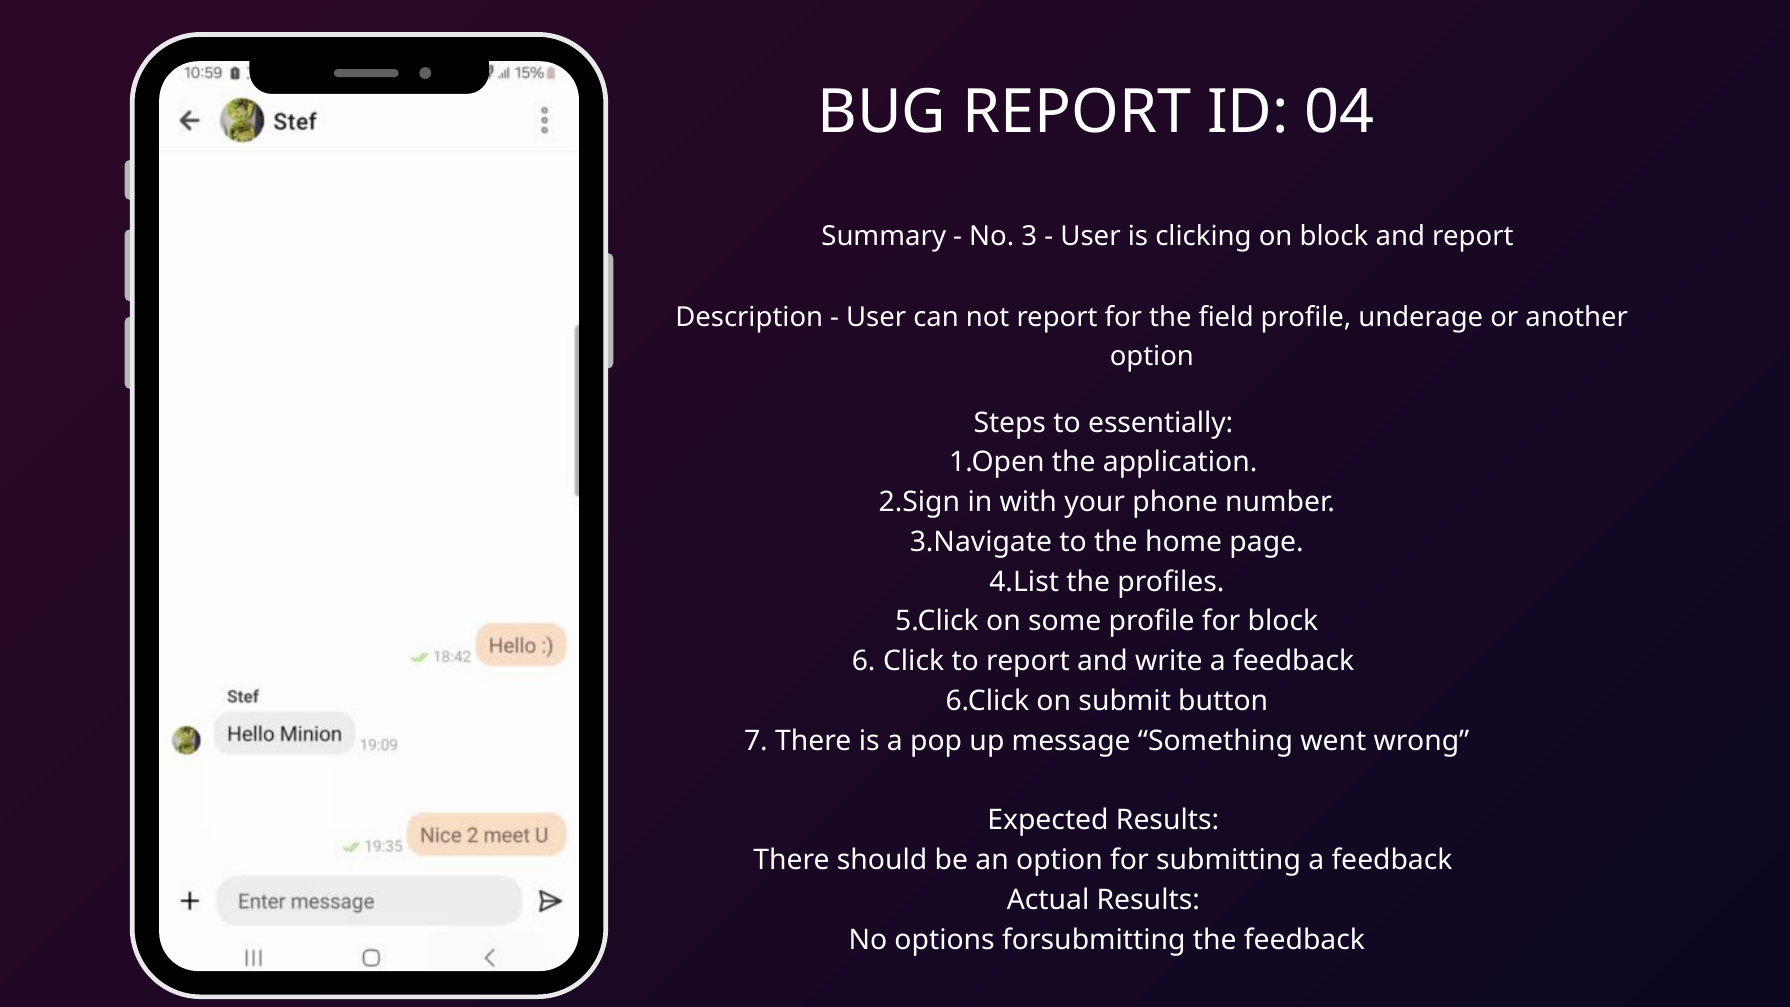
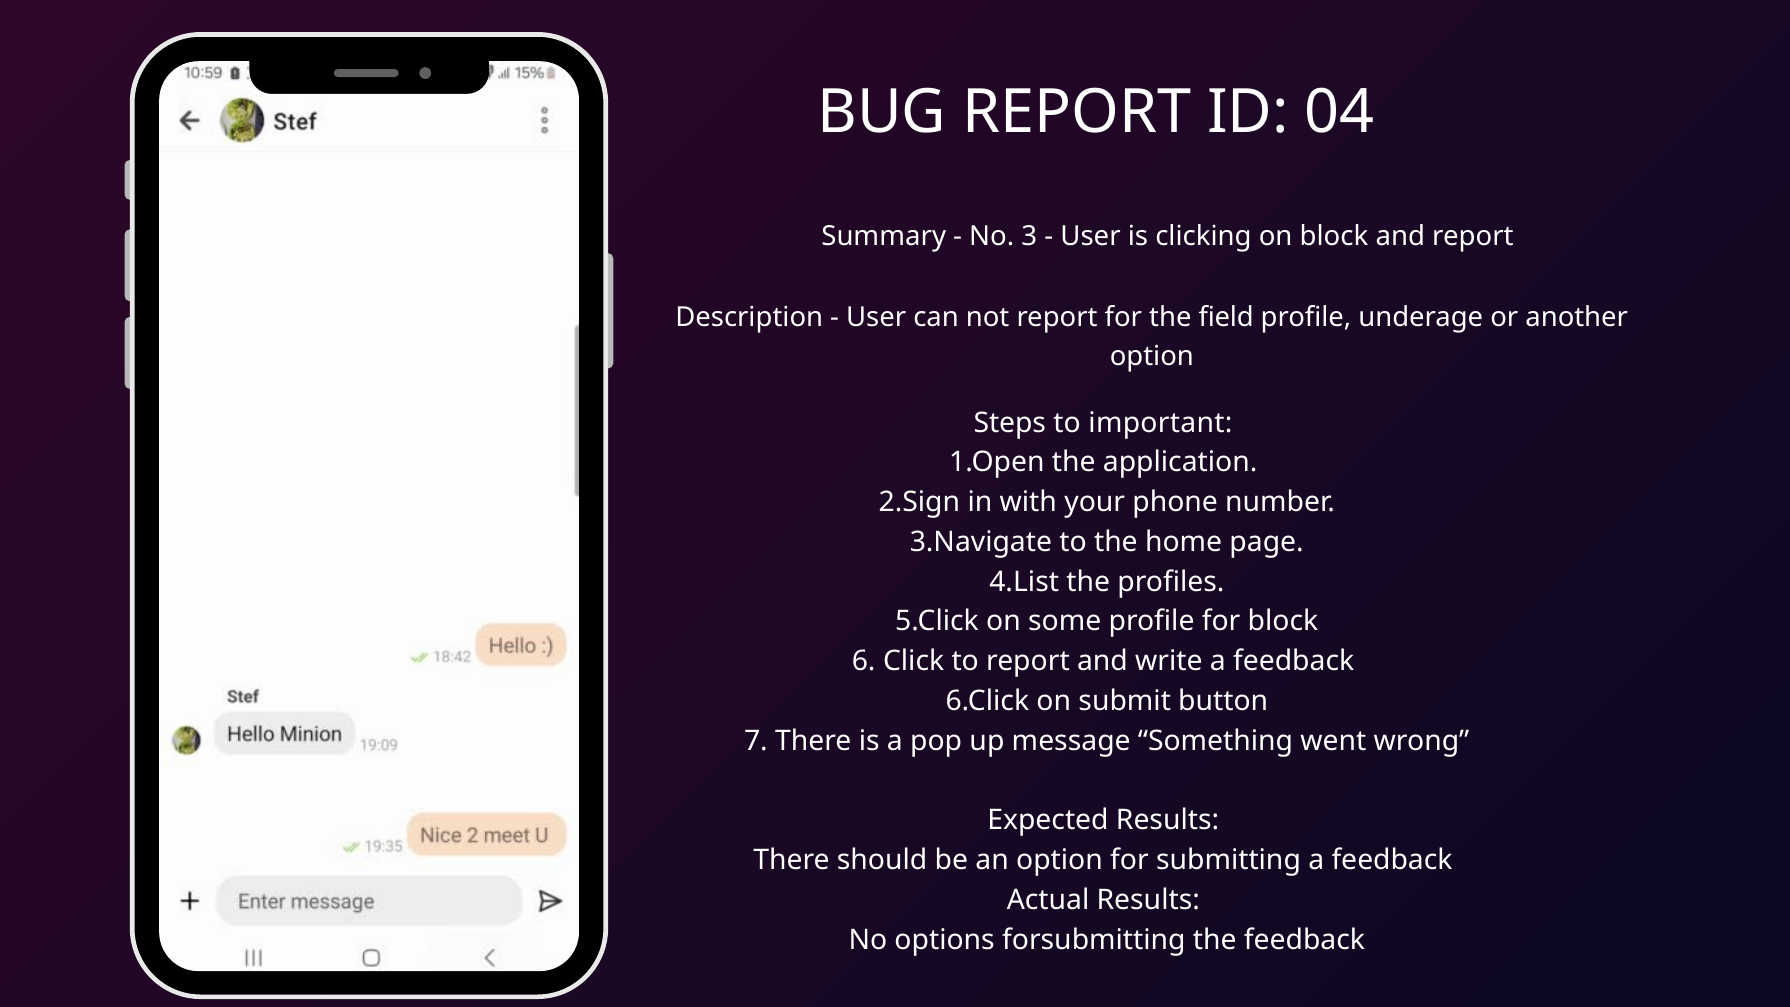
essentially: essentially -> important (1160, 423)
